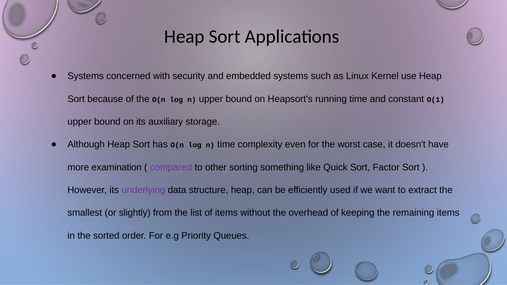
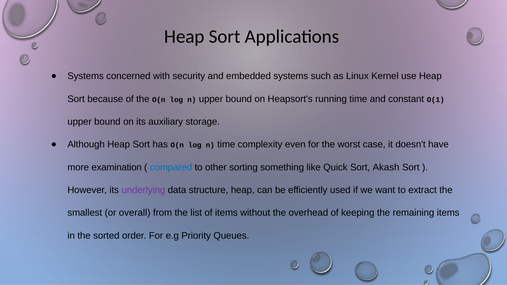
compared colour: purple -> blue (171, 167)
Factor: Factor -> Akash (386, 167)
slightly: slightly -> overall (135, 213)
